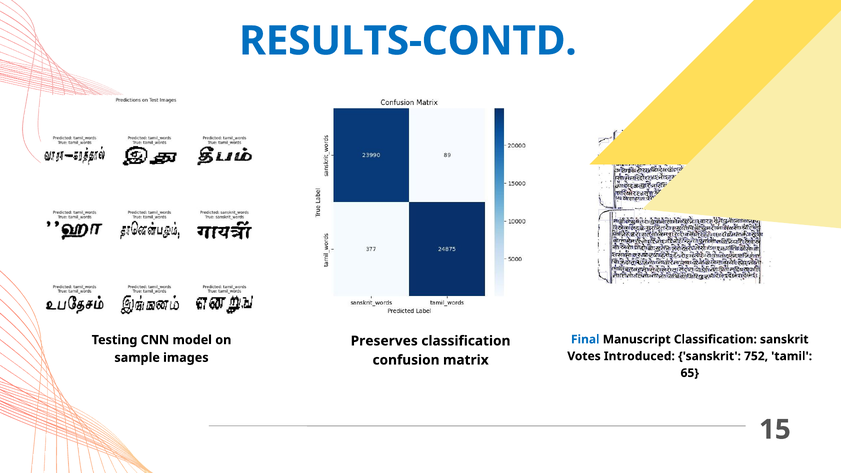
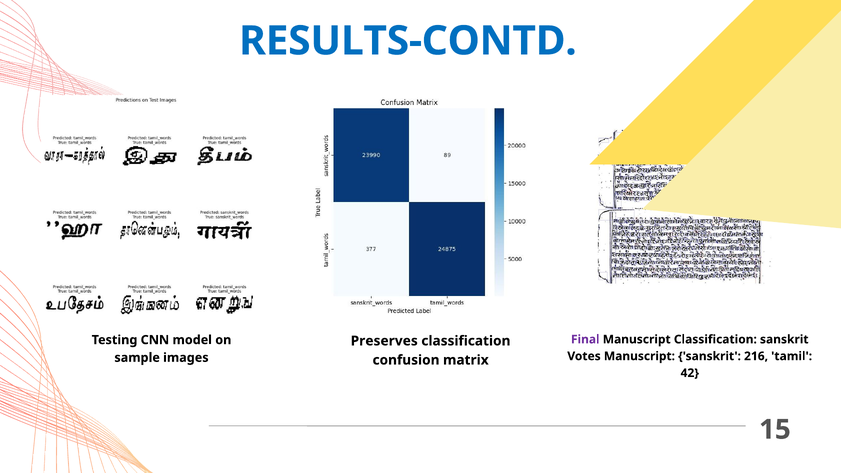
Final colour: blue -> purple (585, 339)
Votes Introduced: Introduced -> Manuscript (639, 356)
752: 752 -> 216 (756, 356)
65: 65 -> 42 (690, 373)
